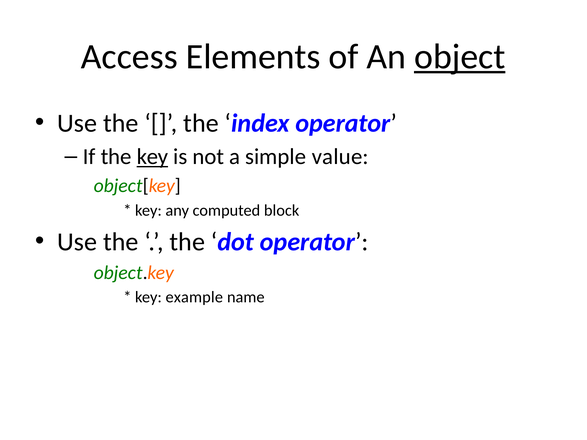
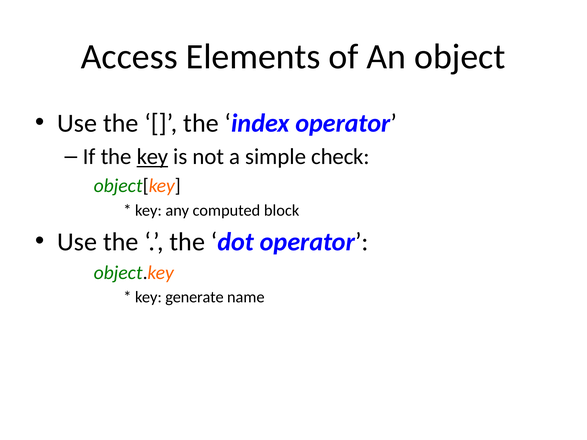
object underline: present -> none (460, 57)
value: value -> check (340, 157)
example: example -> generate (194, 297)
